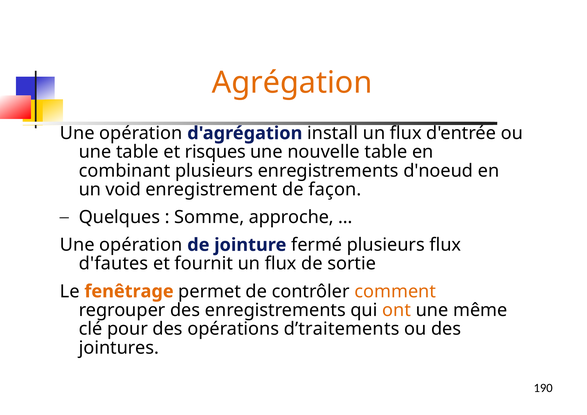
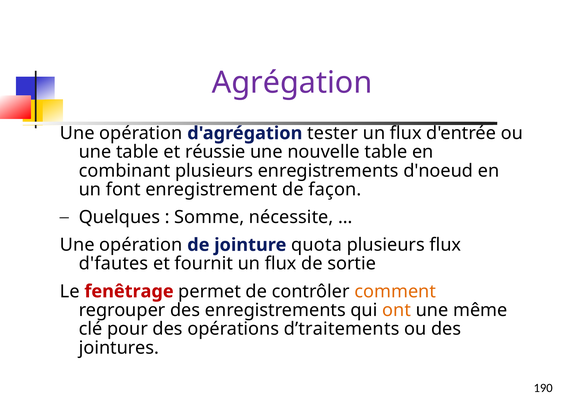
Agrégation colour: orange -> purple (292, 83)
install: install -> tester (333, 133)
risques: risques -> réussie (215, 152)
void: void -> font (123, 190)
approche: approche -> nécessite (291, 217)
fermé: fermé -> quota (317, 245)
fenêtrage colour: orange -> red (129, 291)
